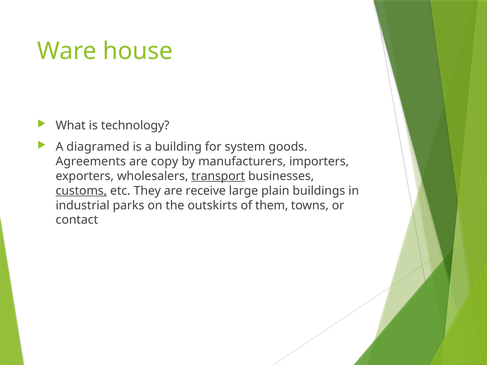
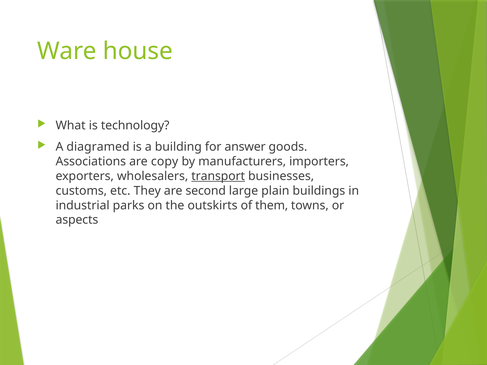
system: system -> answer (245, 147)
Agreements: Agreements -> Associations (91, 162)
customs underline: present -> none (81, 191)
receive: receive -> second (206, 191)
contact: contact -> aspects (77, 220)
